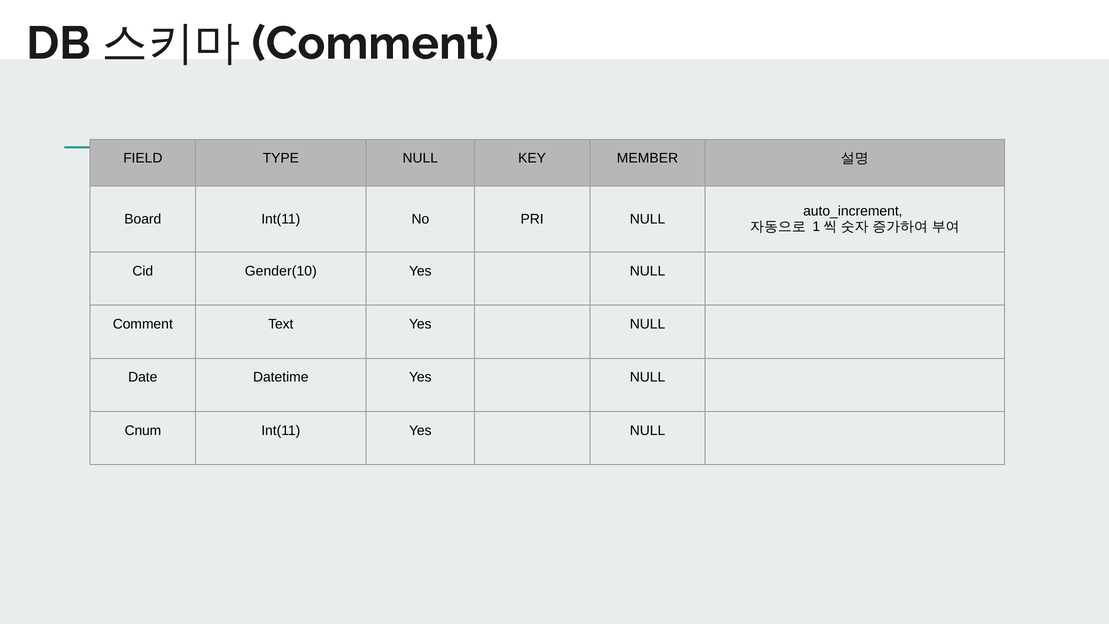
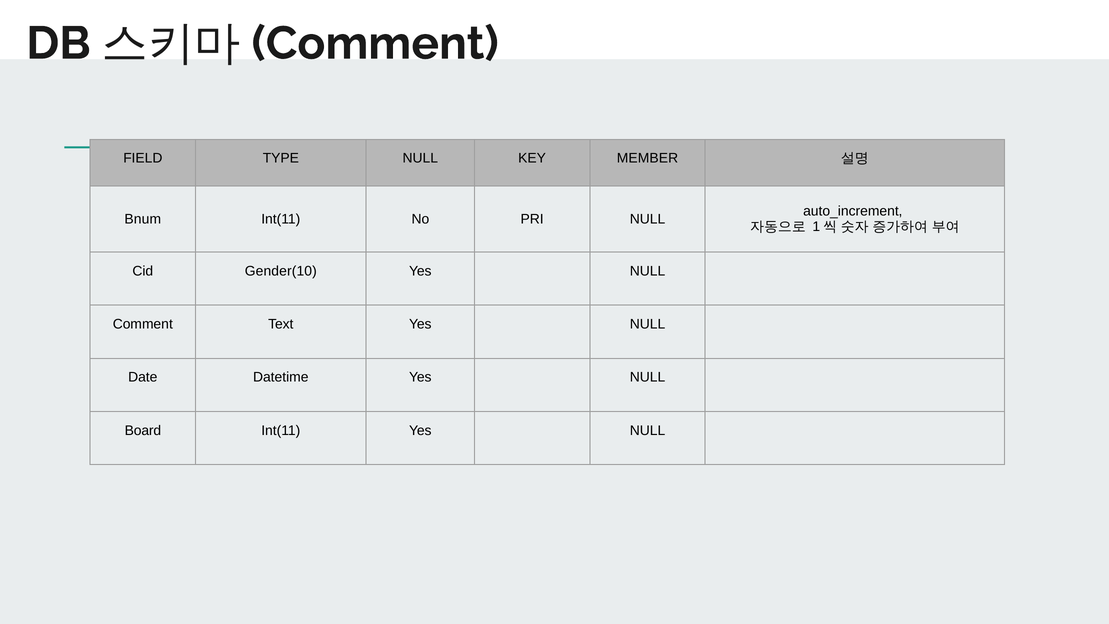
Board: Board -> Bnum (143, 219)
Cnum: Cnum -> Board (143, 430)
